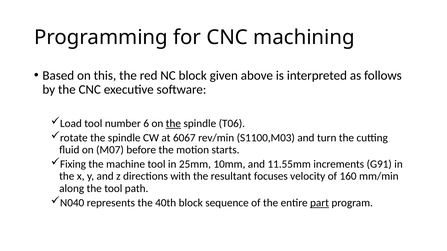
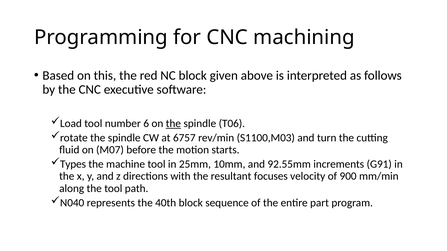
6067: 6067 -> 6757 (184, 138)
Fixing: Fixing -> Types (73, 165)
11.55mm: 11.55mm -> 92.55mm (289, 165)
160: 160 -> 900 (348, 177)
part underline: present -> none (320, 203)
